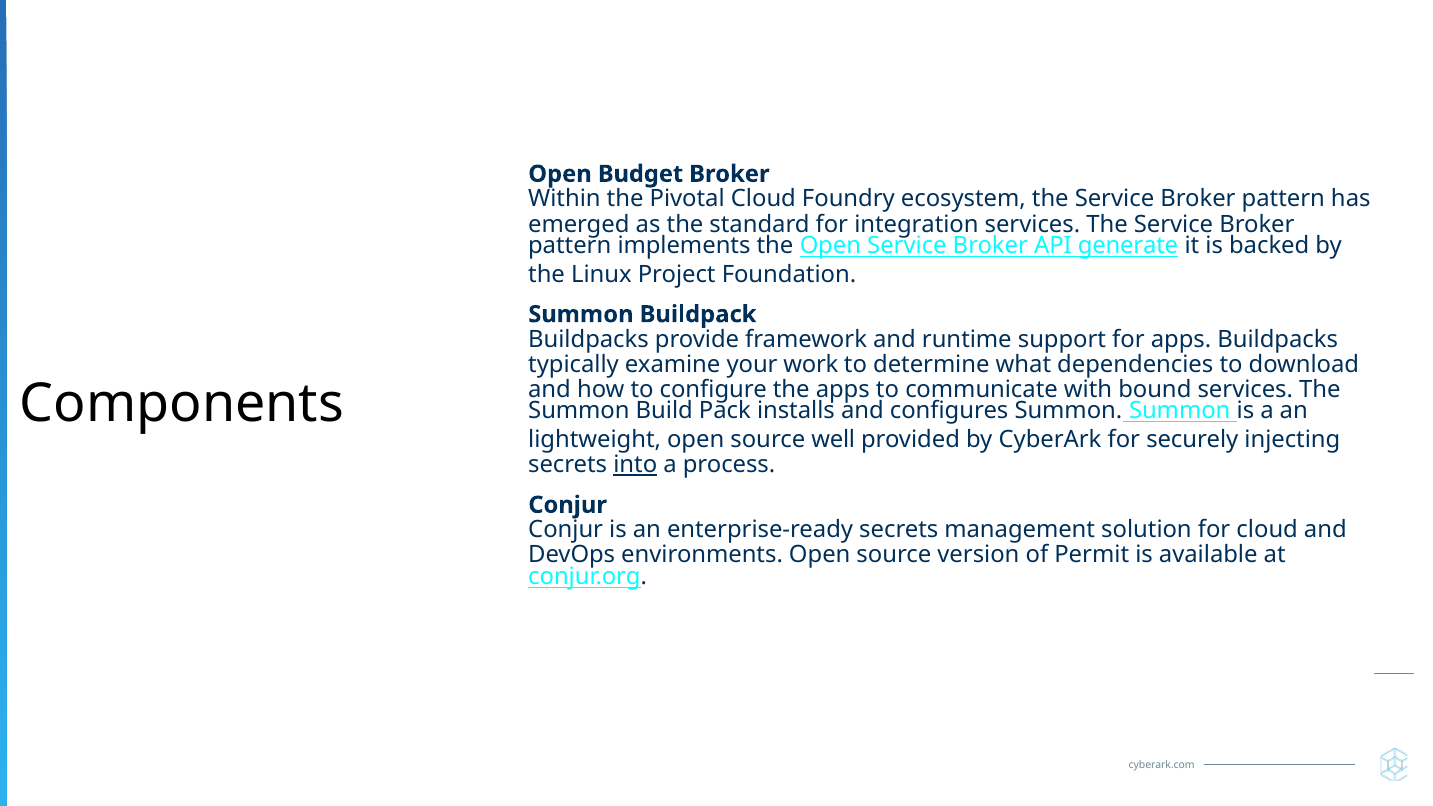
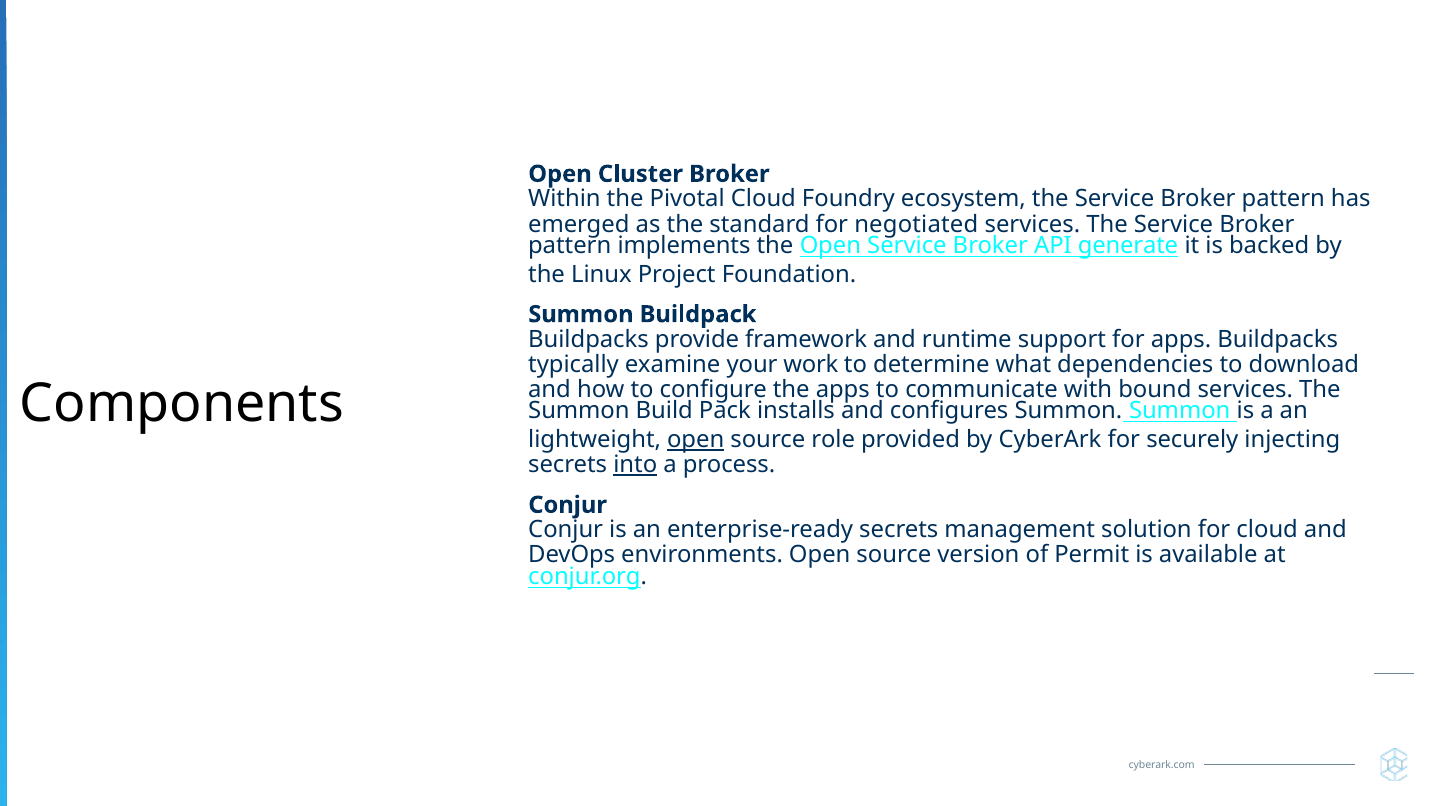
Budget: Budget -> Cluster (640, 174)
integration: integration -> negotiated (916, 224)
open underline: none -> present (696, 440)
well: well -> role (833, 440)
